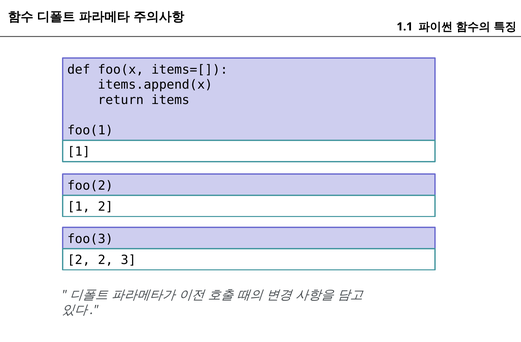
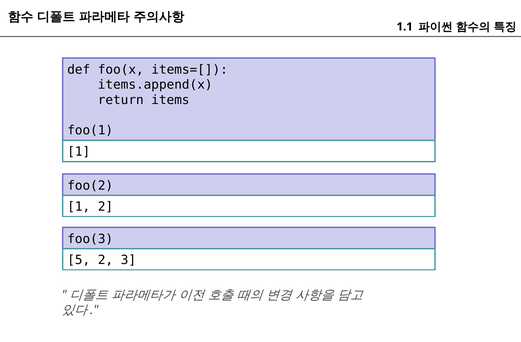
2: 2 -> 5 (79, 260)
